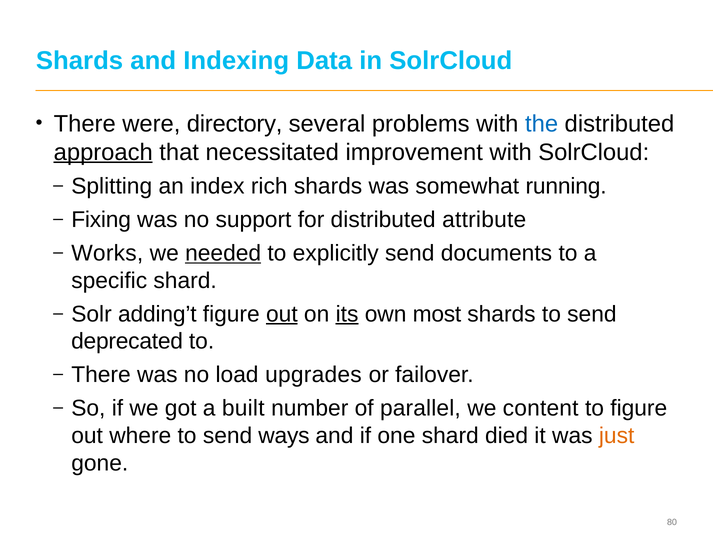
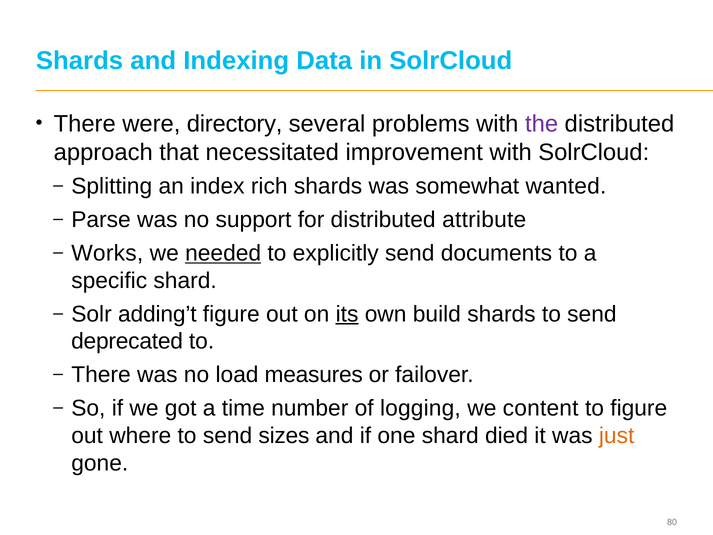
the colour: blue -> purple (542, 124)
approach underline: present -> none (103, 152)
running: running -> wanted (566, 186)
Fixing: Fixing -> Parse (101, 220)
out underline: present -> none (282, 314)
most: most -> build (437, 314)
upgrades: upgrades -> measures (314, 375)
built: built -> time (243, 408)
parallel: parallel -> logging (420, 408)
ways: ways -> sizes (284, 436)
